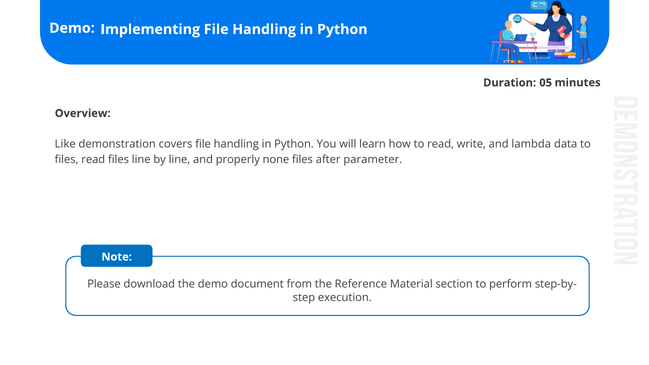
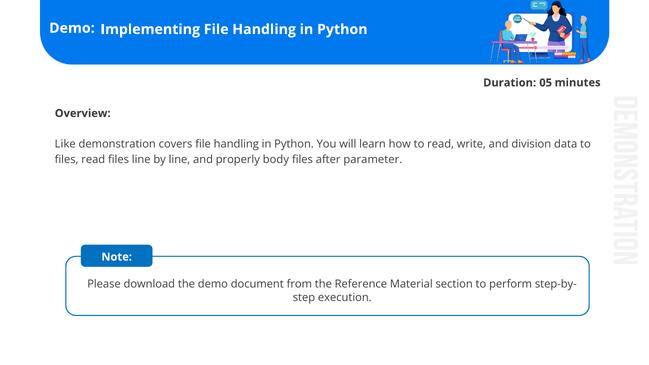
lambda: lambda -> division (531, 144)
none: none -> body (276, 159)
